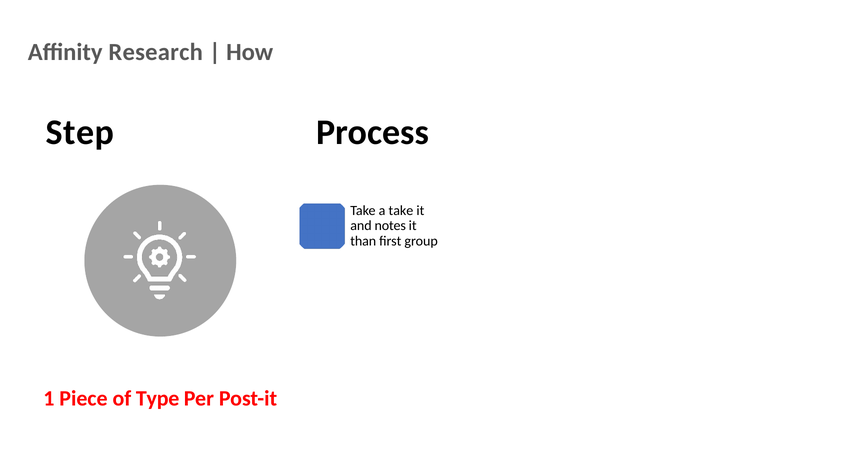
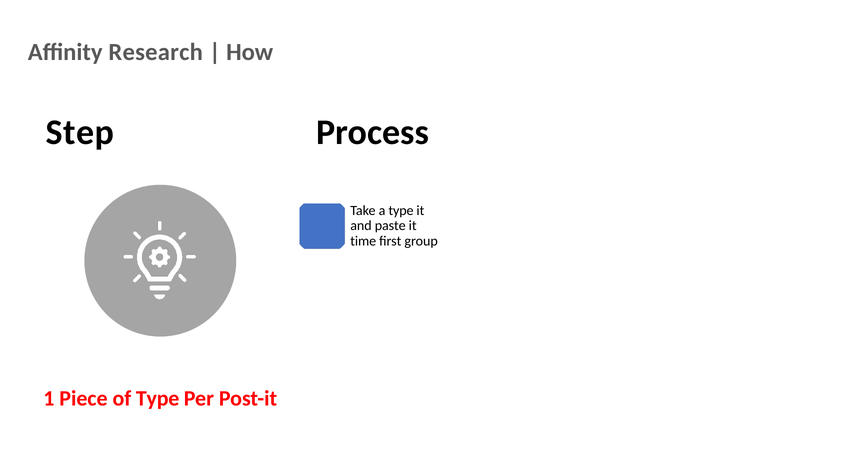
a take: take -> type (401, 211)
notes: notes -> paste (390, 226)
than: than -> time (363, 241)
